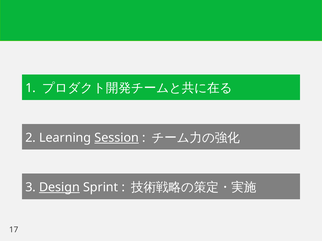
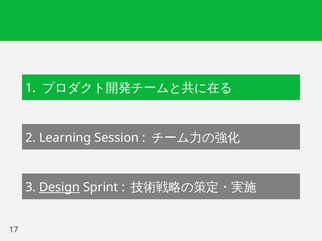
Session underline: present -> none (117, 138)
